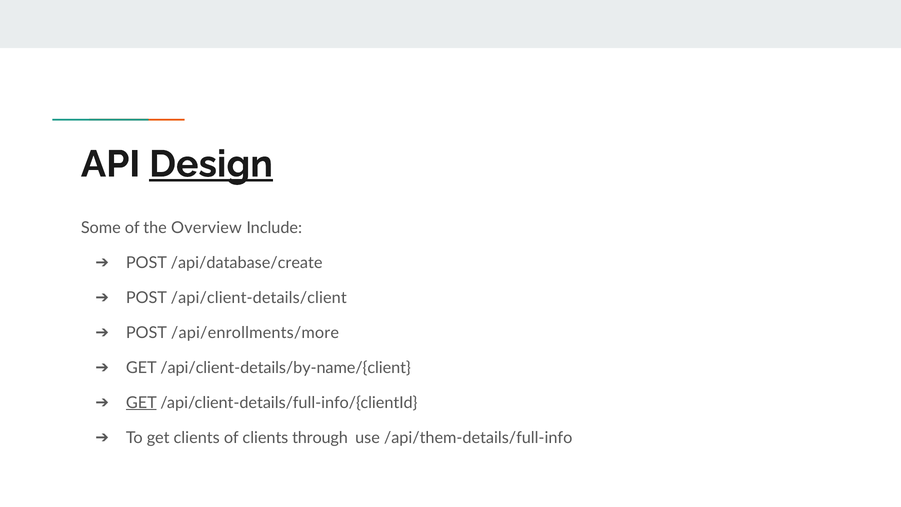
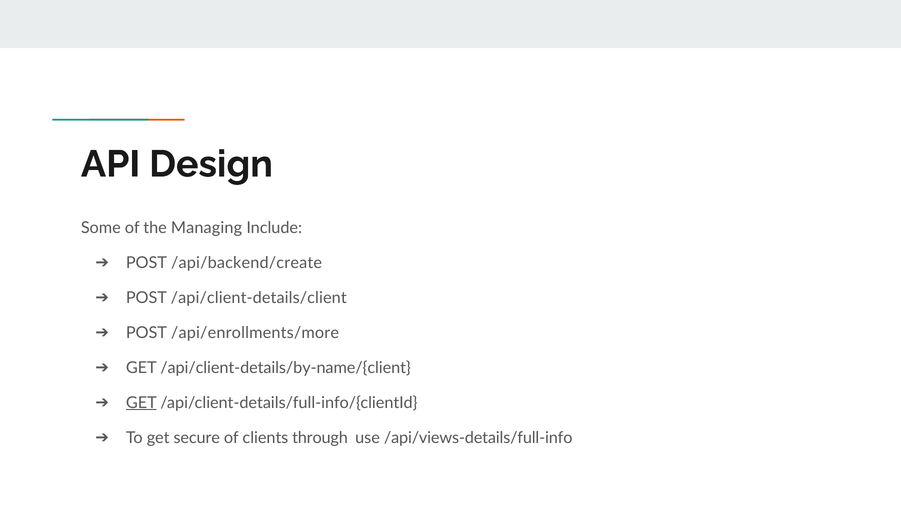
Design underline: present -> none (211, 164)
Overview: Overview -> Managing (207, 228)
/api/database/create: /api/database/create -> /api/backend/create (246, 263)
get clients: clients -> secure (197, 438)
/api/them-details/full-info: /api/them-details/full-info -> /api/views-details/full-info (478, 438)
